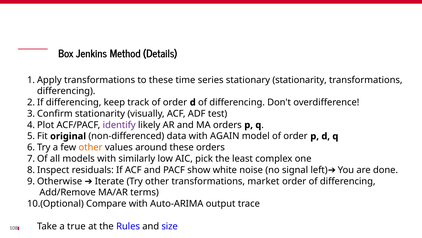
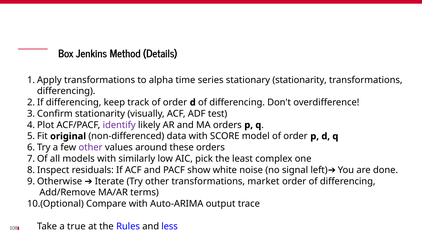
to these: these -> alpha (161, 80)
AGAIN: AGAIN -> SCORE (225, 136)
other colour: orange -> purple (91, 147)
size: size -> less (170, 226)
